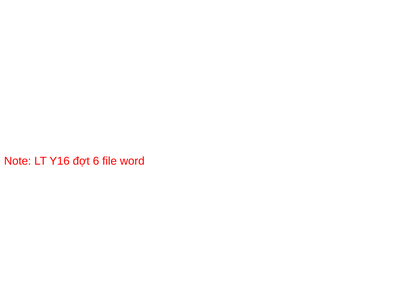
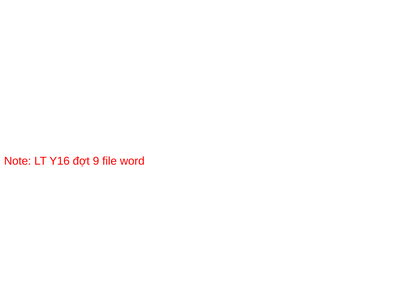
6: 6 -> 9 (96, 161)
